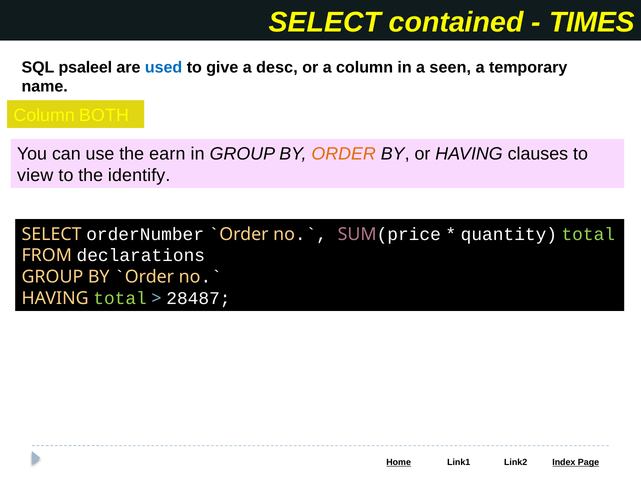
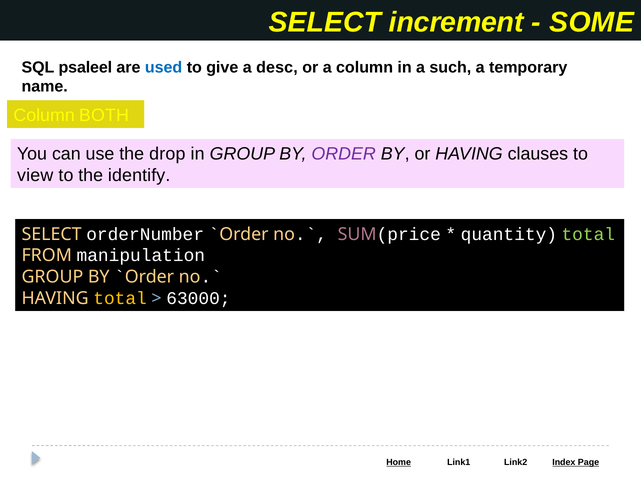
contained: contained -> increment (456, 22)
TIMES: TIMES -> SOME (592, 22)
seen: seen -> such (450, 67)
earn: earn -> drop (167, 154)
ORDER colour: orange -> purple (344, 154)
declarations: declarations -> manipulation (141, 255)
total colour: light green -> yellow (120, 298)
28487: 28487 -> 63000 (198, 298)
